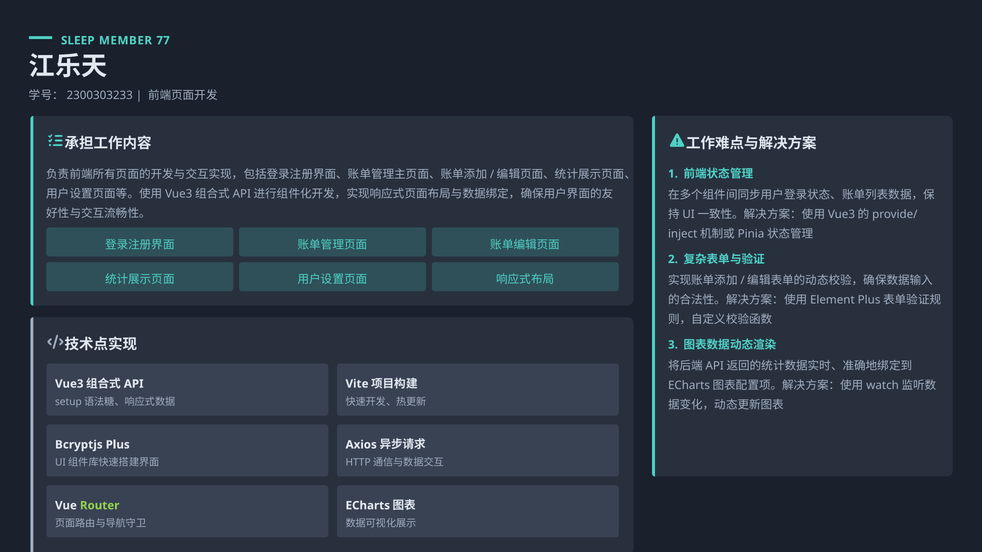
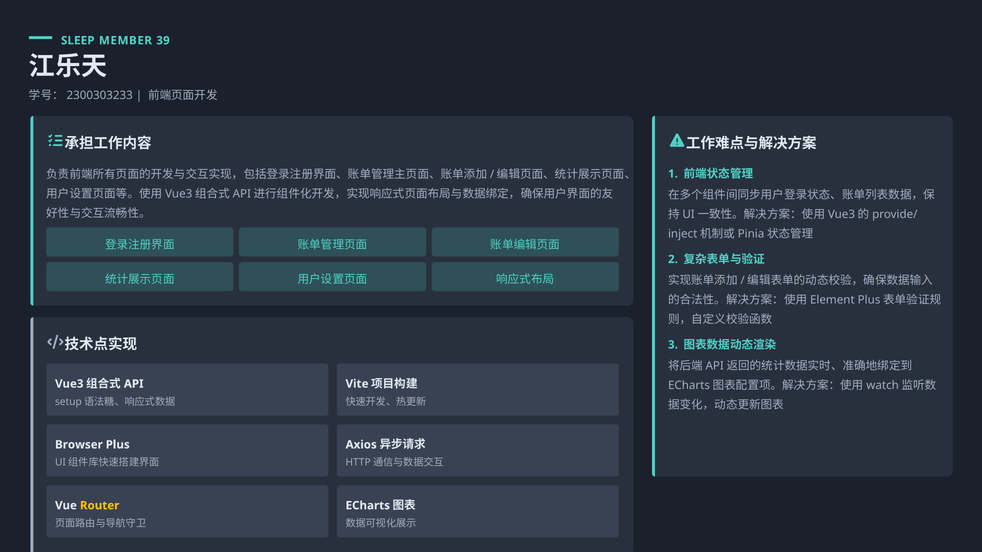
77: 77 -> 39 (163, 41)
Bcryptjs: Bcryptjs -> Browser (79, 445)
Router colour: light green -> yellow (100, 506)
